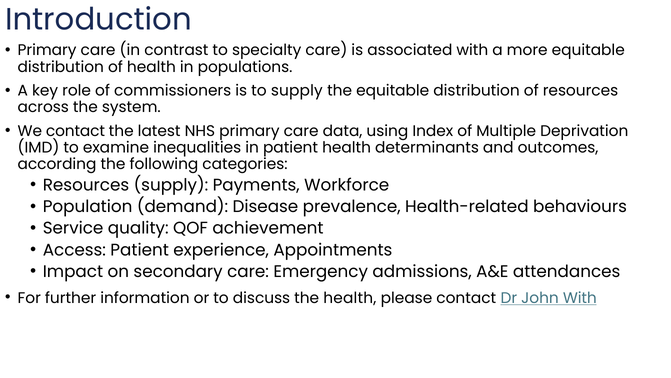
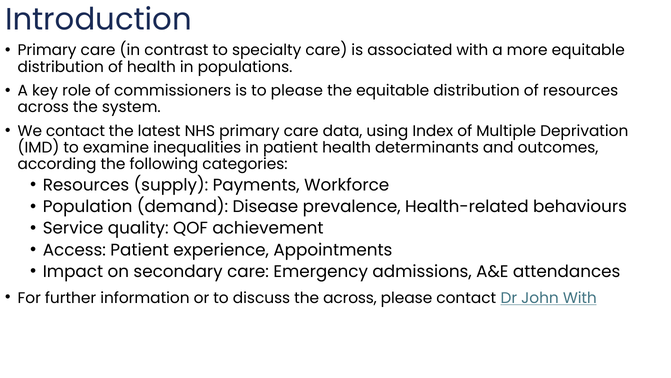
to supply: supply -> please (297, 91)
the health: health -> across (350, 298)
